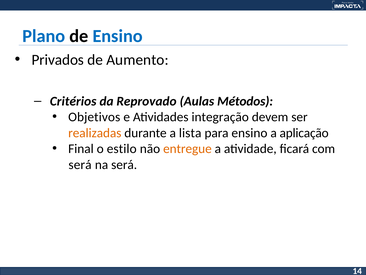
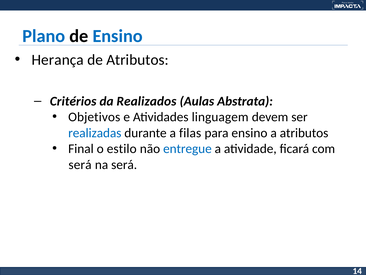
Privados: Privados -> Herança (58, 60)
de Aumento: Aumento -> Atributos (138, 60)
Reprovado: Reprovado -> Realizados (146, 101)
Métodos: Métodos -> Abstrata (245, 101)
integração: integração -> linguagem (220, 117)
realizadas colour: orange -> blue (95, 133)
lista: lista -> filas (190, 133)
a aplicação: aplicação -> atributos (304, 133)
entregue colour: orange -> blue (187, 149)
